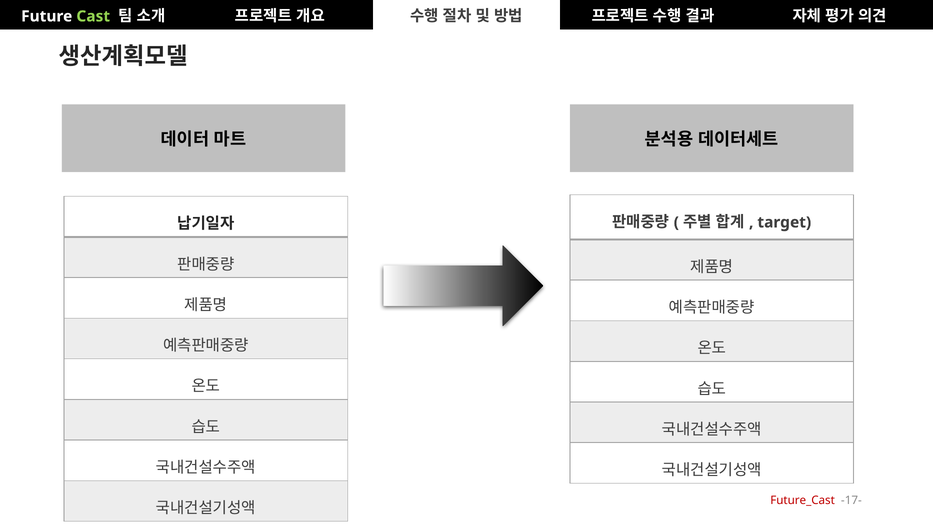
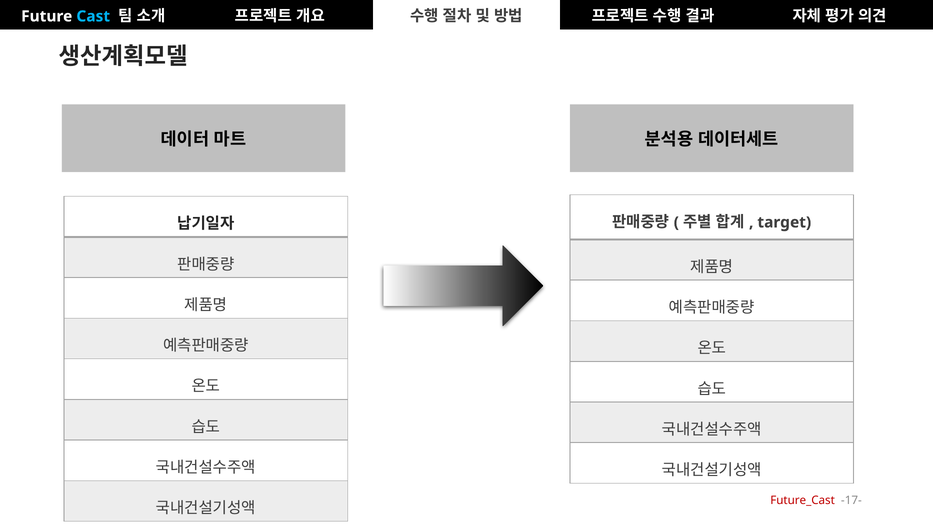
Cast colour: light green -> light blue (93, 16)
